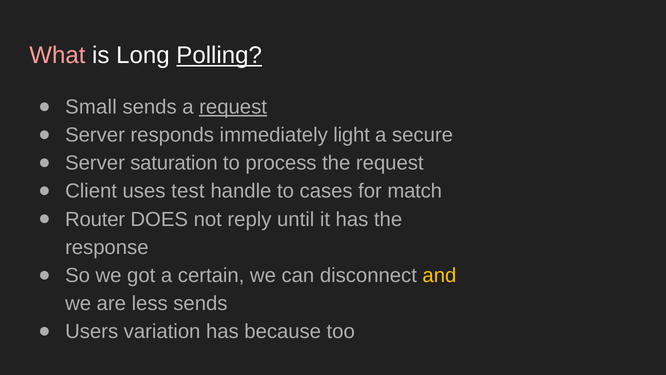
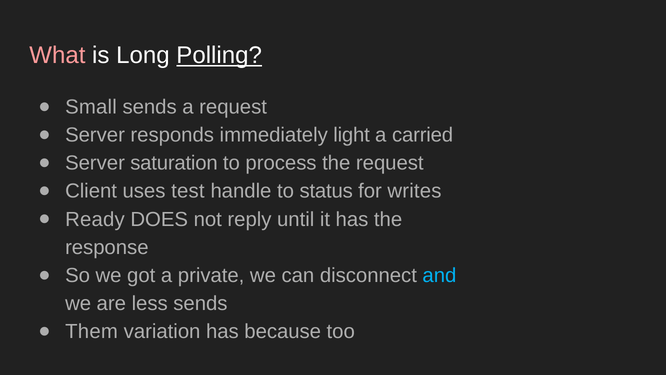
request underline: present -> none (233, 107)
secure: secure -> carried (423, 135)
cases: cases -> status (326, 191)
match: match -> writes (414, 191)
Router: Router -> Ready (95, 219)
certain: certain -> private (211, 275)
and colour: yellow -> light blue (439, 275)
Users: Users -> Them (92, 331)
